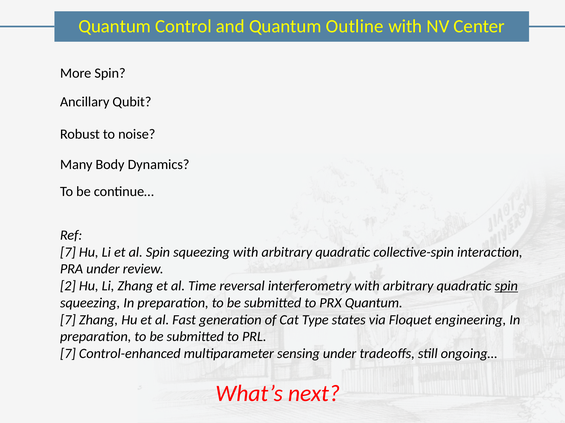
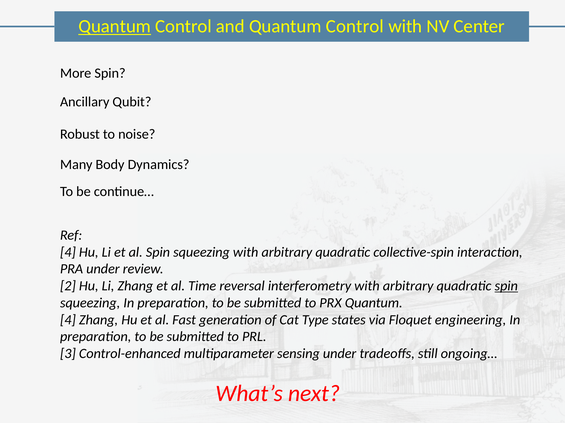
Quantum underline: none -> present (115, 26)
and Quantum Outline: Outline -> Control (355, 26)
7: 7 -> 4 (68, 252)
7: 7 -> 4 (68, 320)
7: 7 -> 3 (68, 354)
